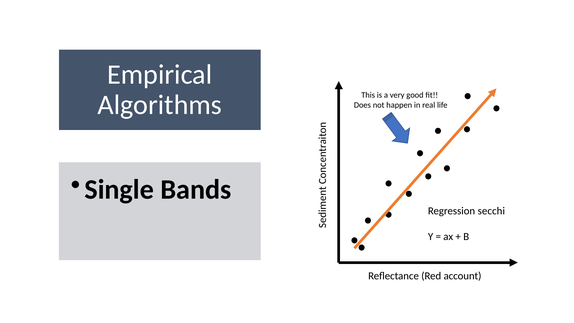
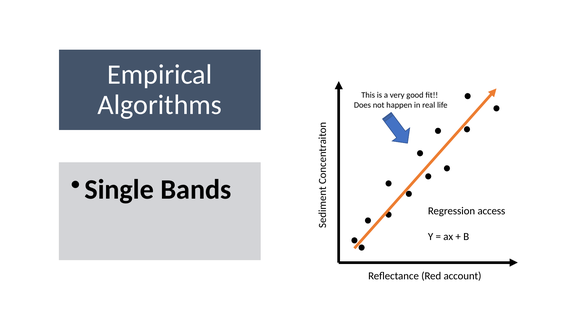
secchi: secchi -> access (491, 211)
